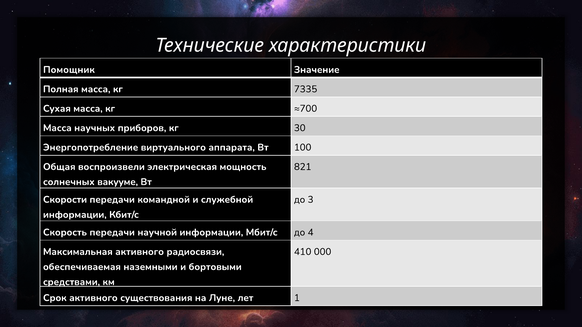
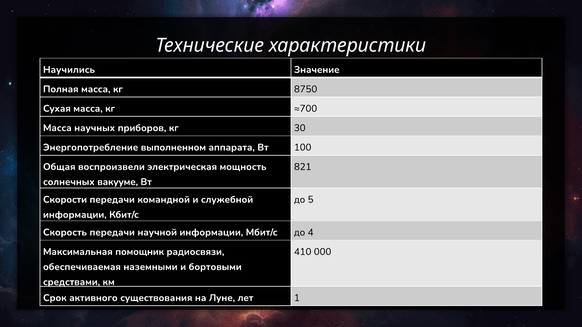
Помощник: Помощник -> Научились (69, 70)
7335: 7335 -> 8750 (306, 89)
виртуального: виртуального -> выполненном (173, 148)
3: 3 -> 5 (311, 200)
Максимальная активного: активного -> помощник (140, 252)
